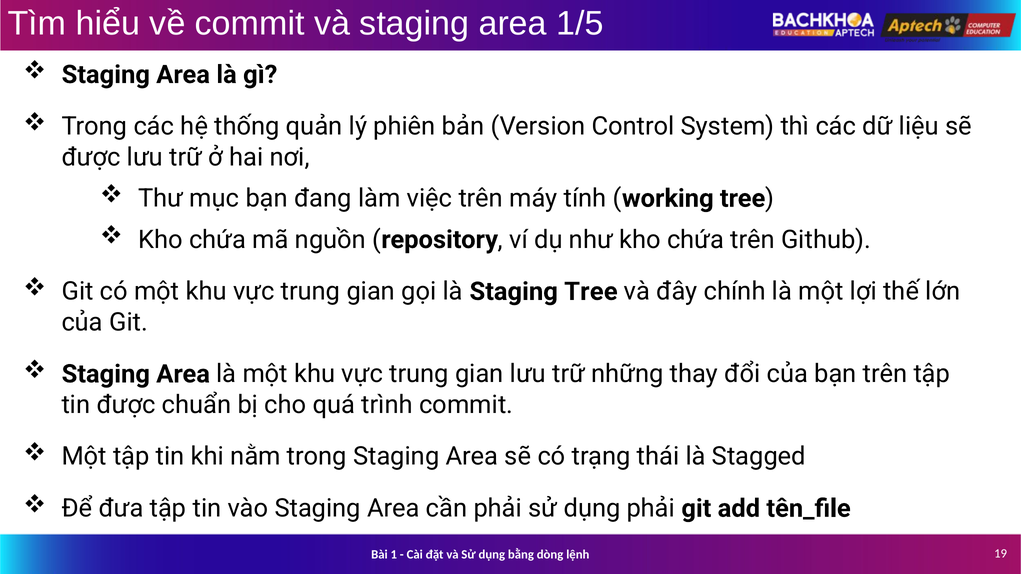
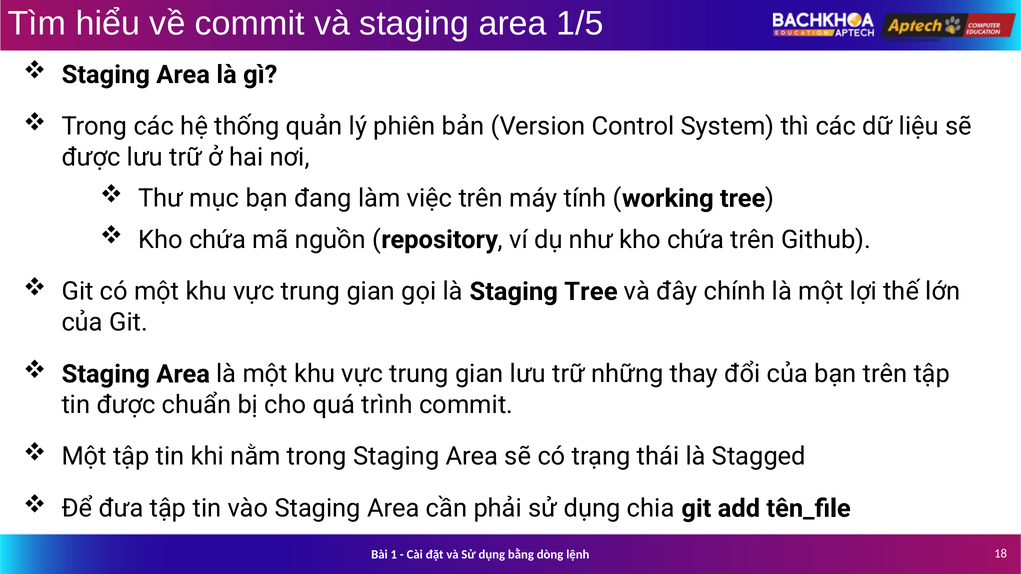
dụng phải: phải -> chia (651, 509)
19: 19 -> 18 (1001, 554)
